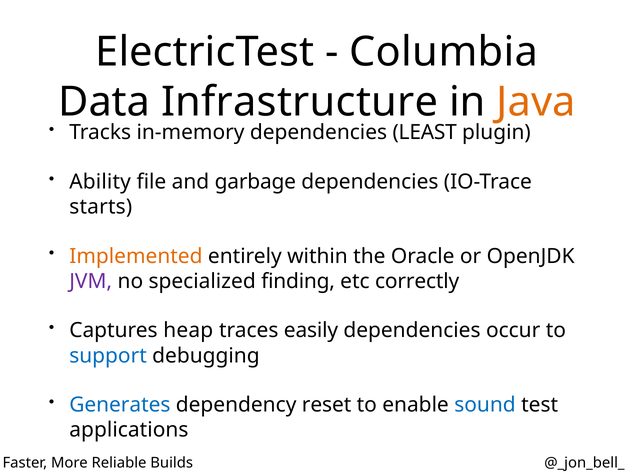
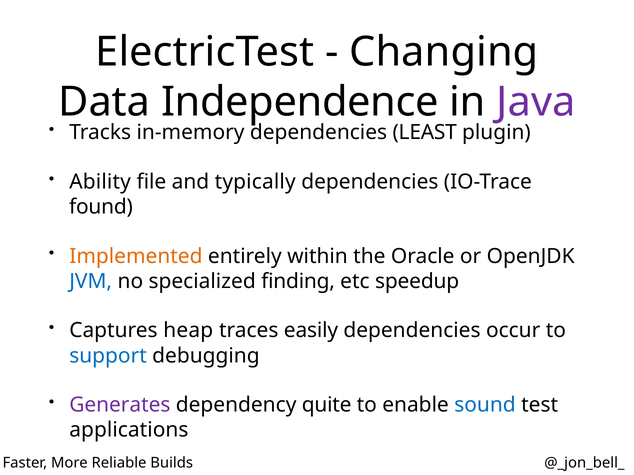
Columbia: Columbia -> Changing (444, 52)
Infrastructure: Infrastructure -> Independence (300, 102)
Java colour: orange -> purple (536, 102)
garbage: garbage -> typically (255, 182)
starts: starts -> found (101, 207)
JVM colour: purple -> blue (91, 282)
correctly: correctly -> speedup (417, 282)
Generates colour: blue -> purple (120, 405)
reset: reset -> quite (327, 405)
